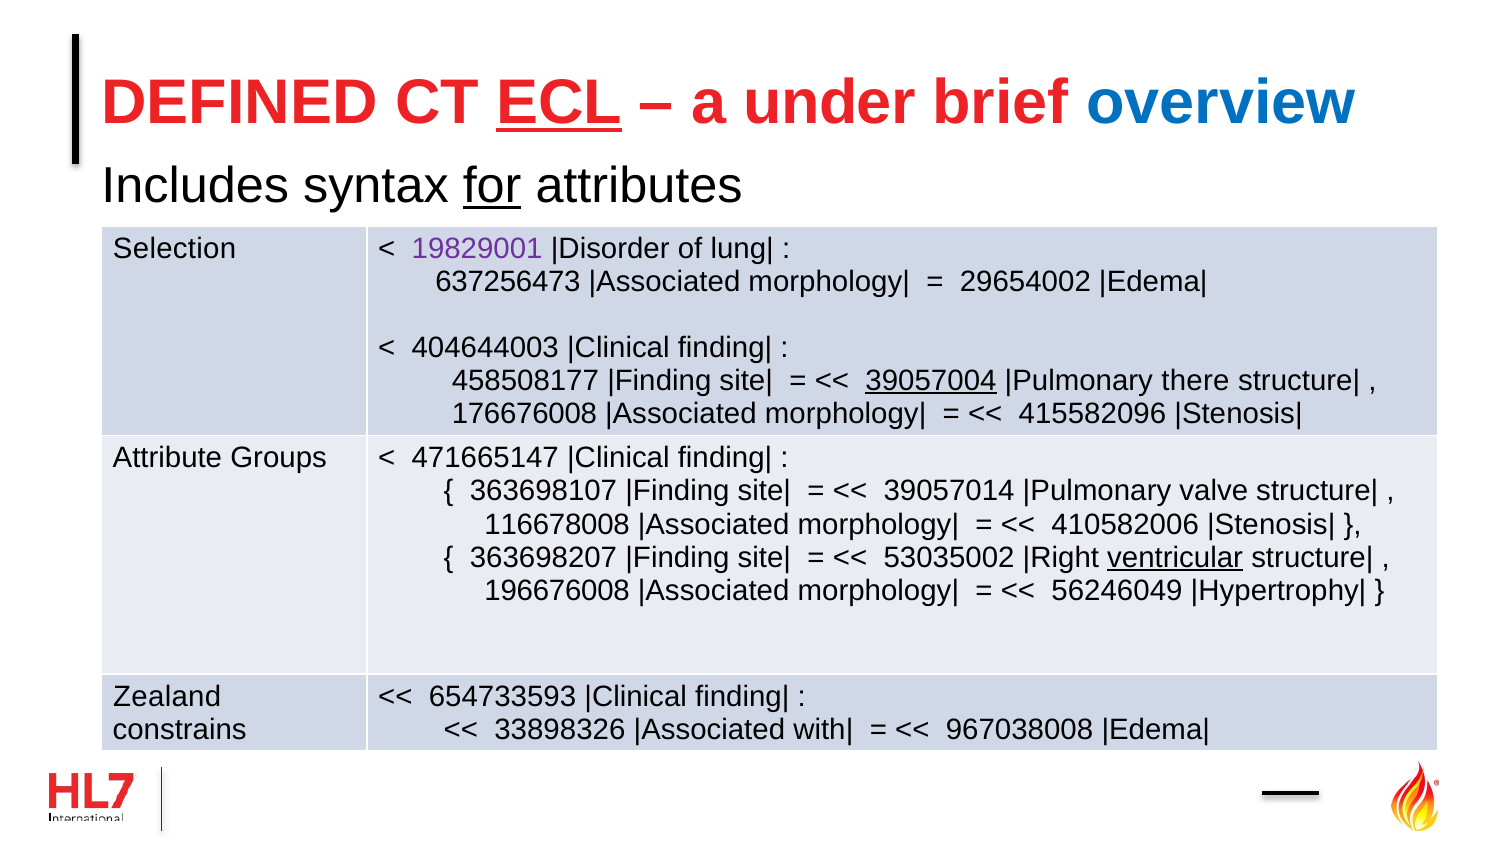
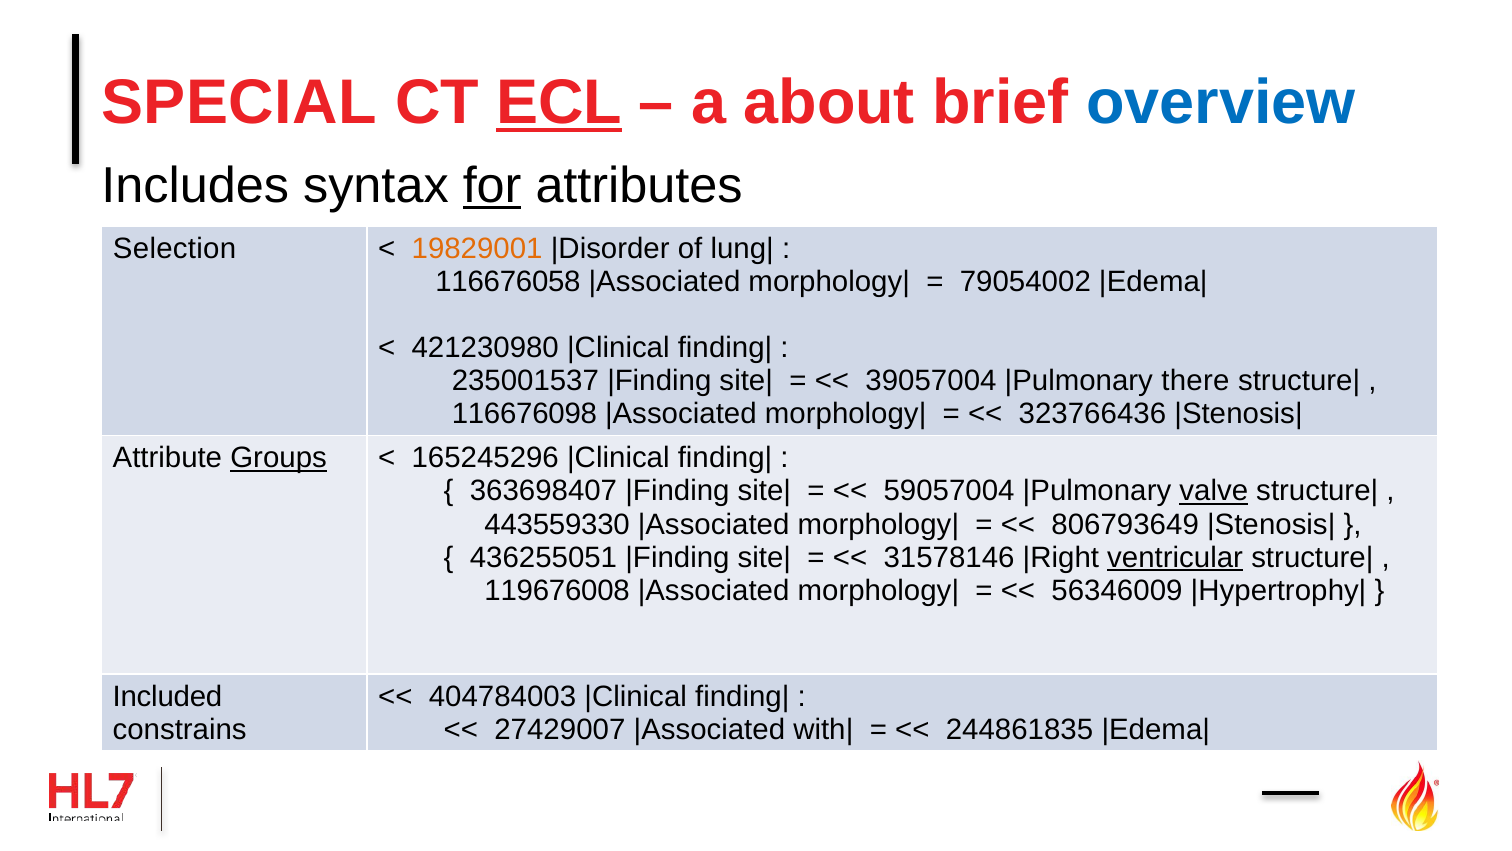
DEFINED: DEFINED -> SPECIAL (239, 103)
under: under -> about (829, 103)
19829001 colour: purple -> orange (477, 248)
637256473: 637256473 -> 116676058 (508, 281)
29654002: 29654002 -> 79054002 (1025, 281)
404644003: 404644003 -> 421230980 (485, 347)
458508177: 458508177 -> 235001537 (525, 380)
39057004 underline: present -> none (931, 380)
176676008: 176676008 -> 116676098 (524, 414)
415582096: 415582096 -> 323766436 (1092, 414)
Groups underline: none -> present (279, 458)
471665147: 471665147 -> 165245296 (485, 458)
363698107: 363698107 -> 363698407 (543, 491)
39057014: 39057014 -> 59057004 (949, 491)
valve underline: none -> present (1214, 491)
116678008: 116678008 -> 443559330 (557, 524)
410582006: 410582006 -> 806793649 (1125, 524)
363698207: 363698207 -> 436255051 (543, 557)
53035002: 53035002 -> 31578146 (949, 557)
196676008: 196676008 -> 119676008 (557, 590)
56246049: 56246049 -> 56346009 (1117, 590)
Zealand: Zealand -> Included (167, 696)
654733593: 654733593 -> 404784003 (502, 696)
33898326: 33898326 -> 27429007 (560, 729)
967038008: 967038008 -> 244861835 (1020, 729)
